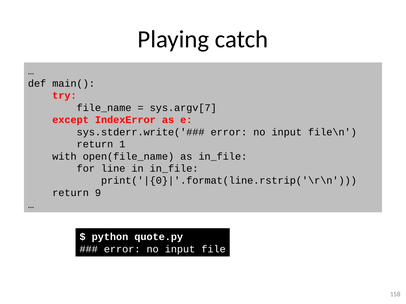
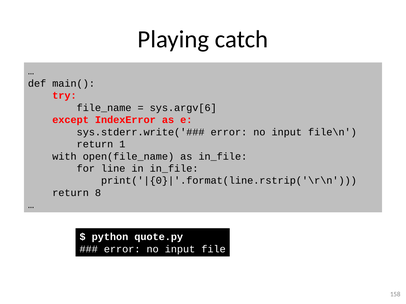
sys.argv[7: sys.argv[7 -> sys.argv[6 (183, 108)
9: 9 -> 8 (98, 193)
